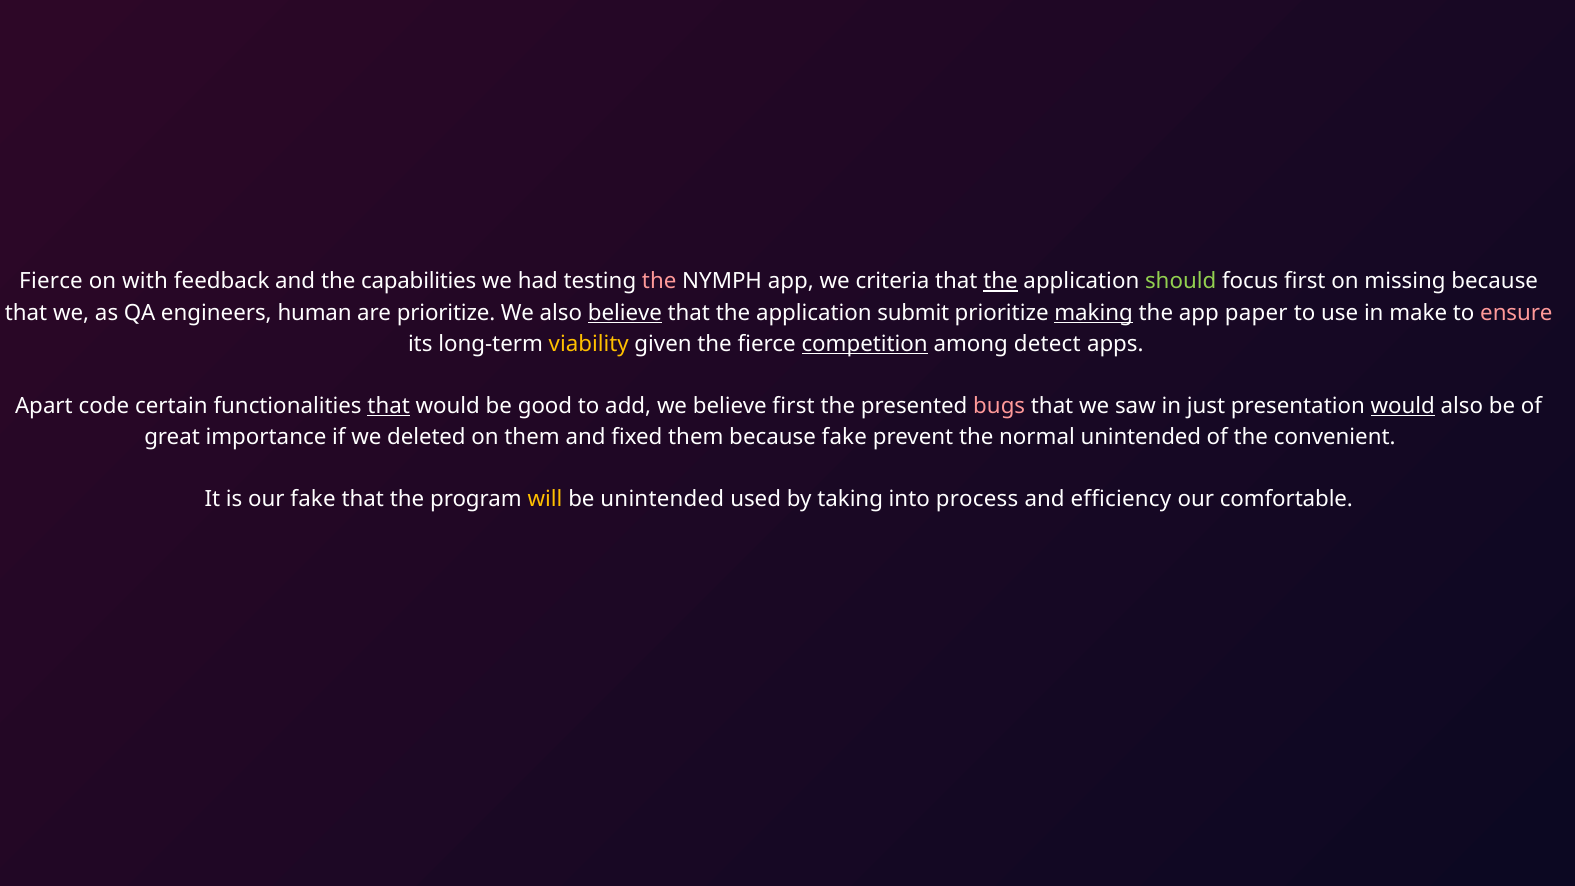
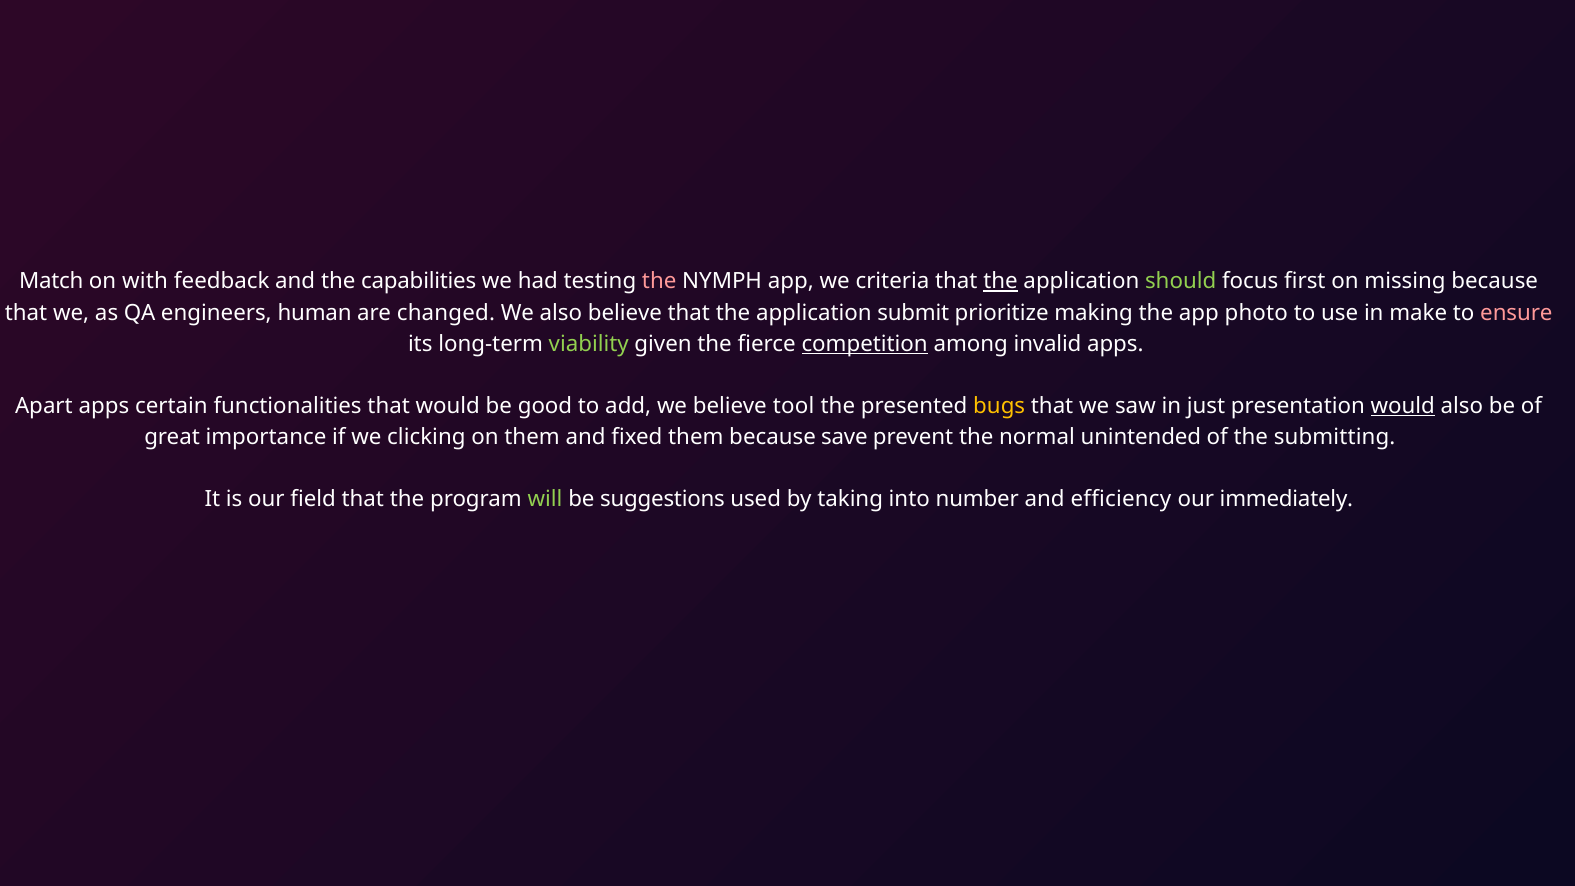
Fierce: Fierce -> Match (51, 281)
are prioritize: prioritize -> changed (446, 313)
believe underline: present -> none (625, 313)
making underline: present -> none (1094, 313)
paper: paper -> photo (1256, 313)
viability colour: yellow -> light green (589, 344)
detect: detect -> invalid (1048, 344)
Apart code: code -> apps (104, 406)
that underline: present -> none (389, 406)
believe first: first -> tool (794, 406)
bugs colour: pink -> yellow (999, 406)
deleted: deleted -> clicking (426, 437)
because fake: fake -> save (844, 437)
convenient: convenient -> submitting (1335, 437)
our fake: fake -> field (313, 500)
will colour: yellow -> light green (545, 500)
be unintended: unintended -> suggestions (663, 500)
process: process -> number (977, 500)
comfortable: comfortable -> immediately (1286, 500)
